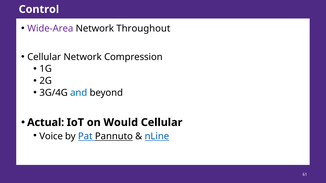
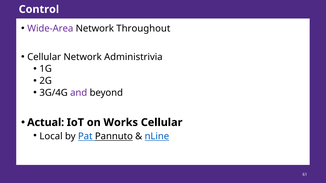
Compression: Compression -> Administrivia (133, 57)
and colour: blue -> purple (79, 93)
Would: Would -> Works (121, 123)
Voice: Voice -> Local (51, 136)
